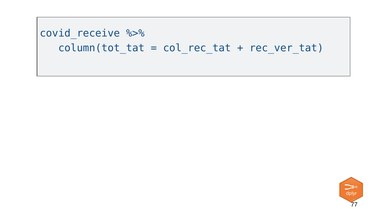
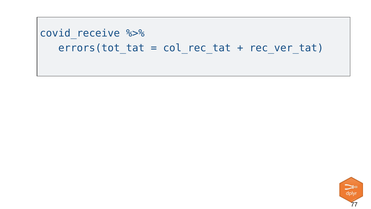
column(tot_tat: column(tot_tat -> errors(tot_tat (101, 48)
